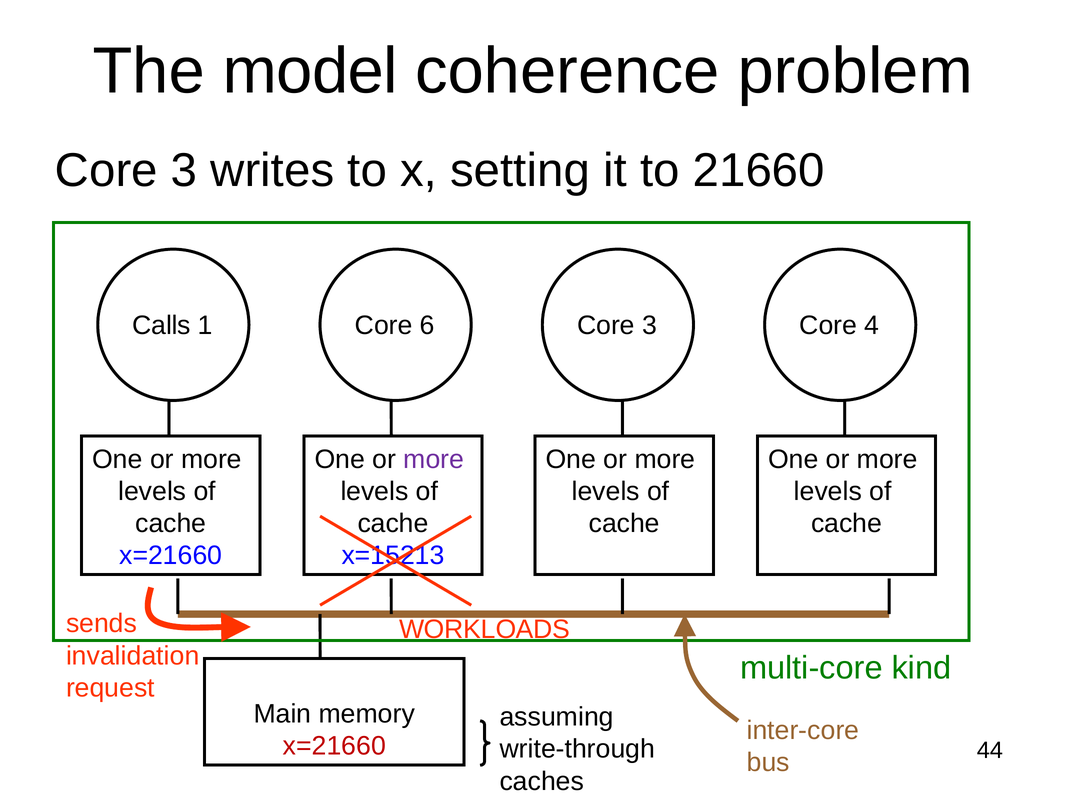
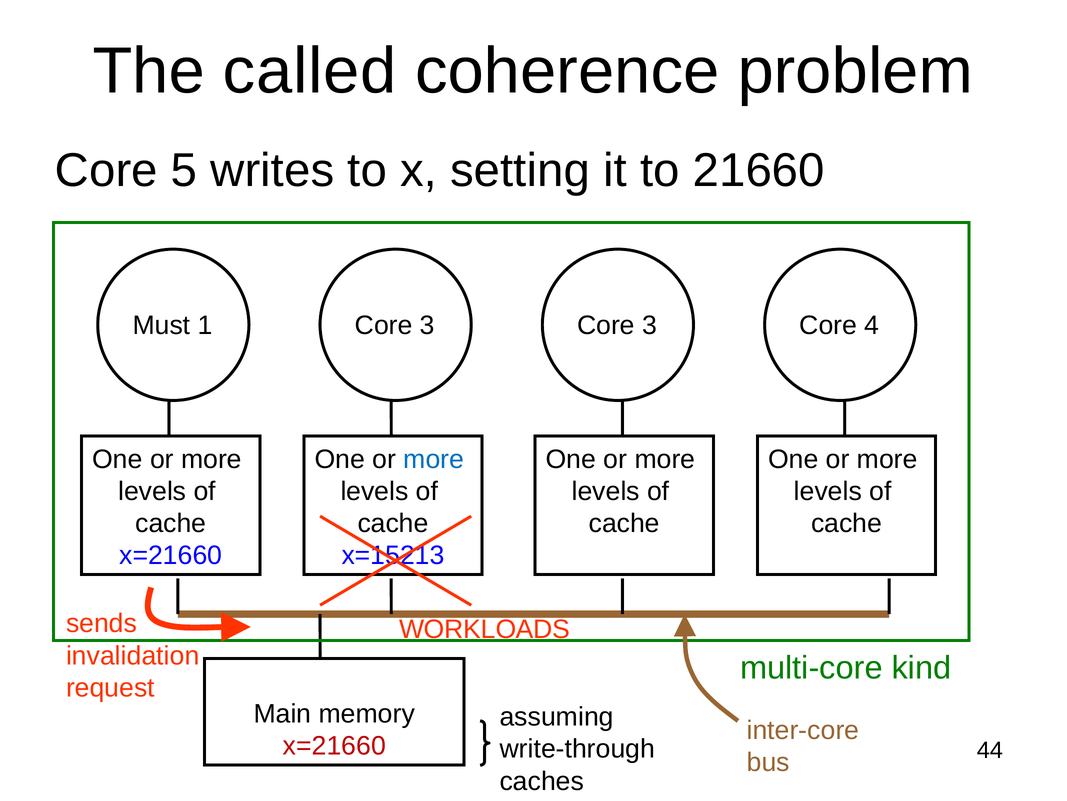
model: model -> called (310, 71)
3: 3 -> 5 (184, 170)
Calls: Calls -> Must (161, 325)
1 Core 6: 6 -> 3 (427, 325)
more colour: purple -> blue (434, 459)
